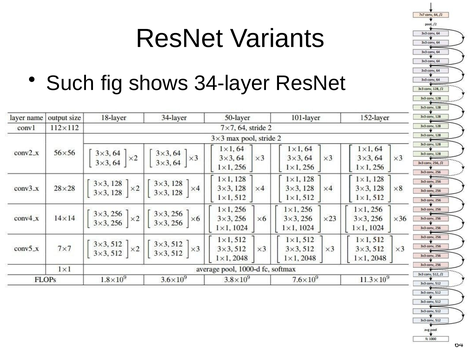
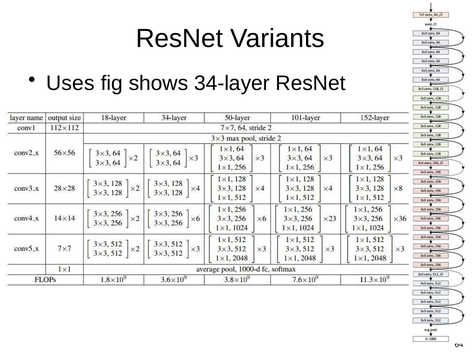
Such: Such -> Uses (70, 83)
